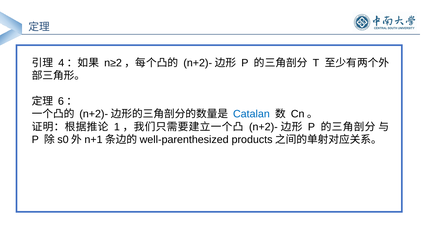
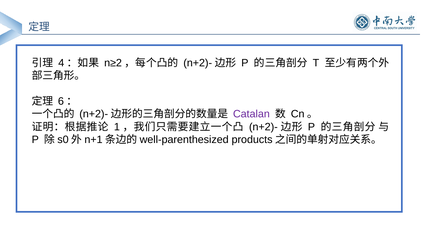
Catalan colour: blue -> purple (251, 114)
